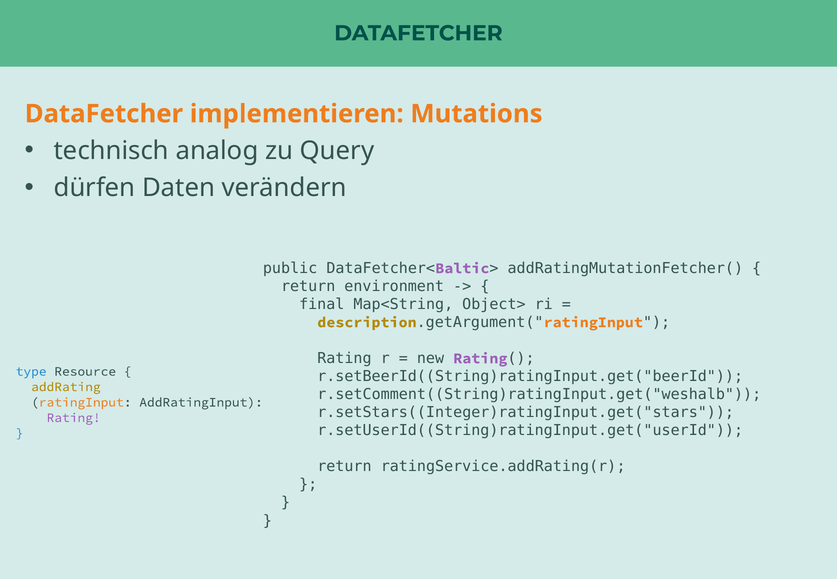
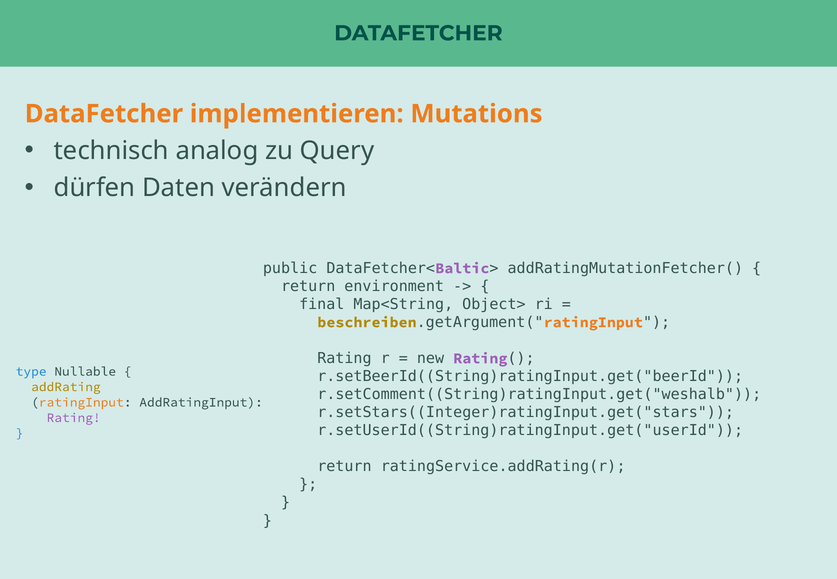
description: description -> beschreiben (367, 323)
Resource: Resource -> Nullable (85, 372)
